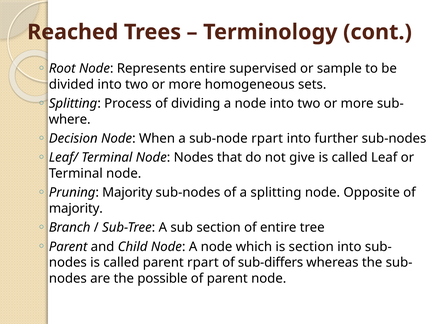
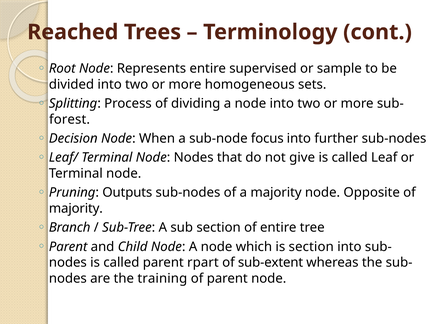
where: where -> forest (70, 119)
sub-node rpart: rpart -> focus (267, 138)
Pruning Majority: Majority -> Outputs (127, 193)
a splitting: splitting -> majority (276, 193)
sub-differs: sub-differs -> sub-extent (271, 263)
possible: possible -> training (162, 278)
